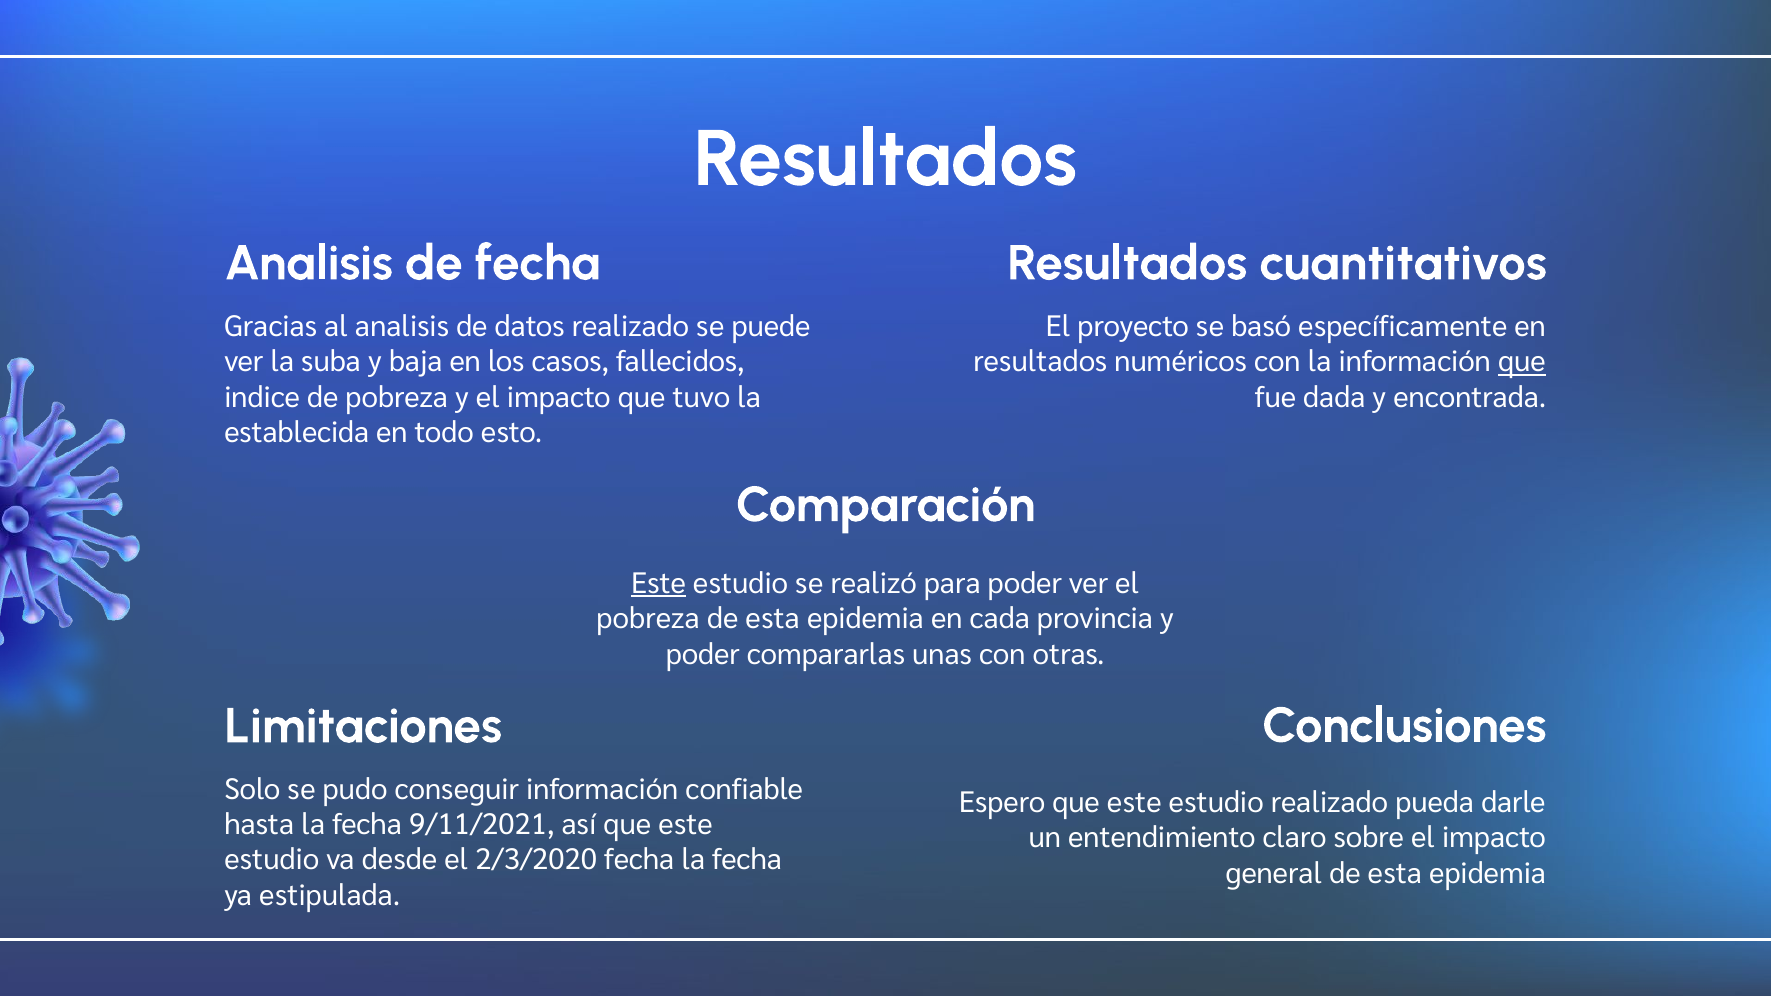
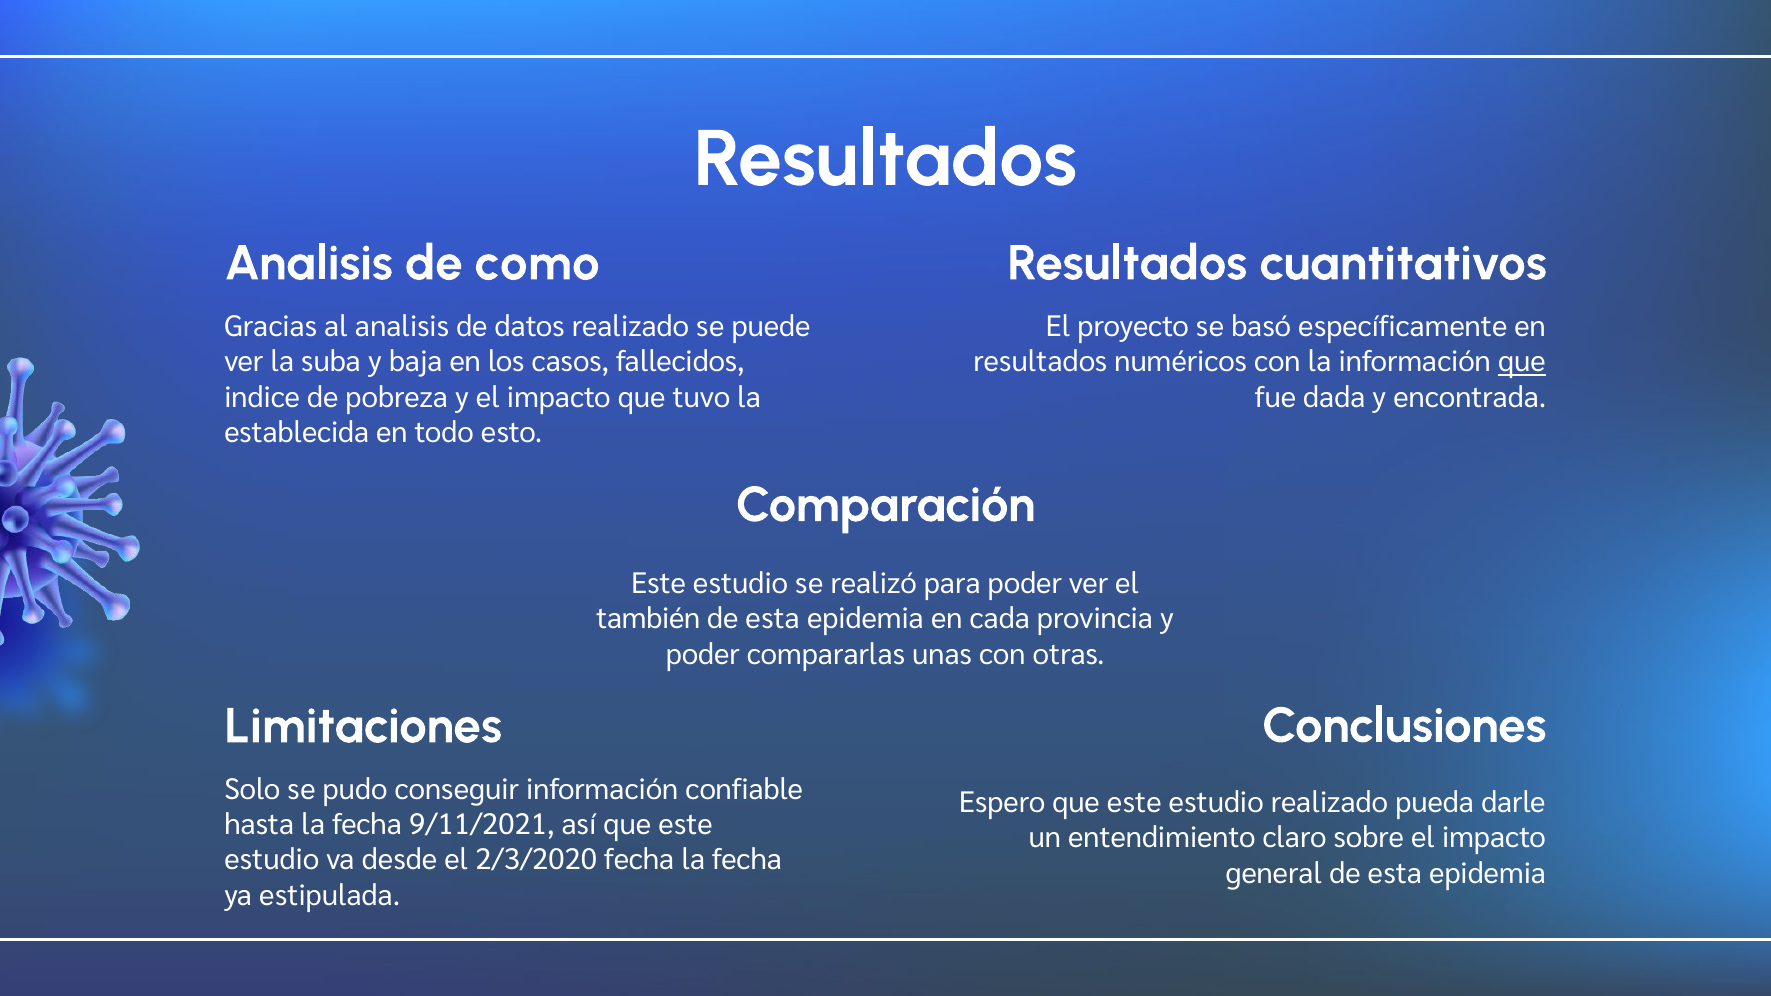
de fecha: fecha -> como (537, 263)
Este underline: present -> none (658, 584)
pobreza: pobreza -> también (648, 619)
